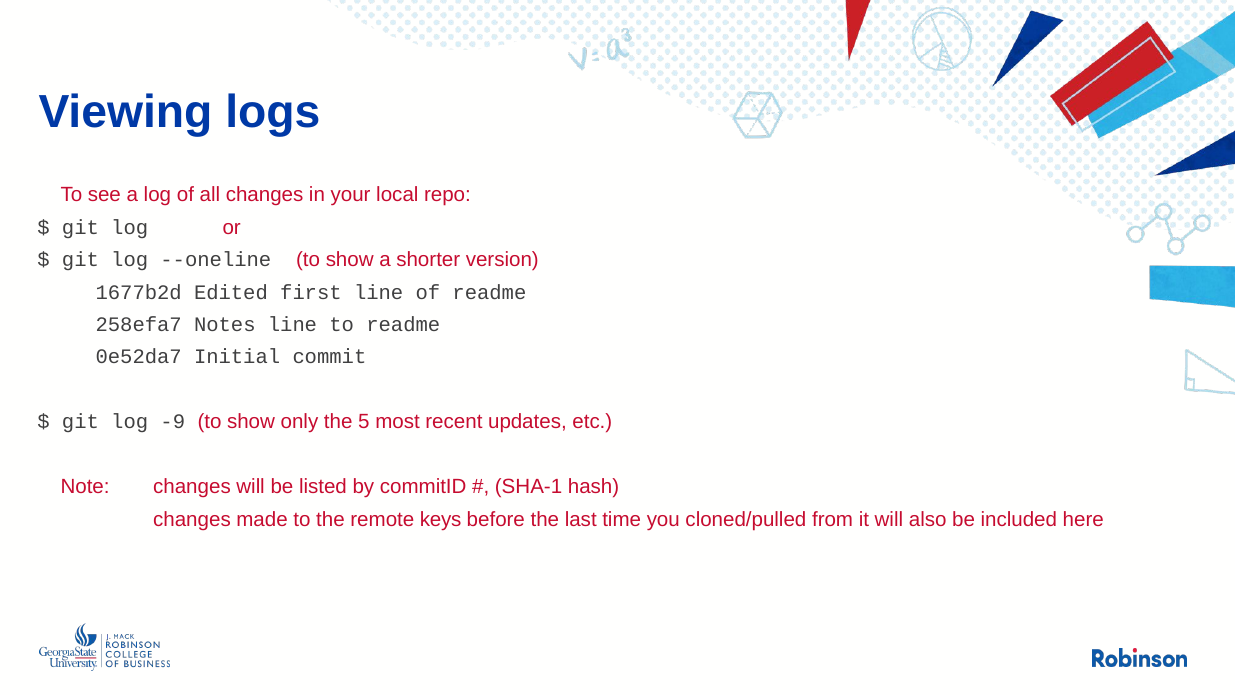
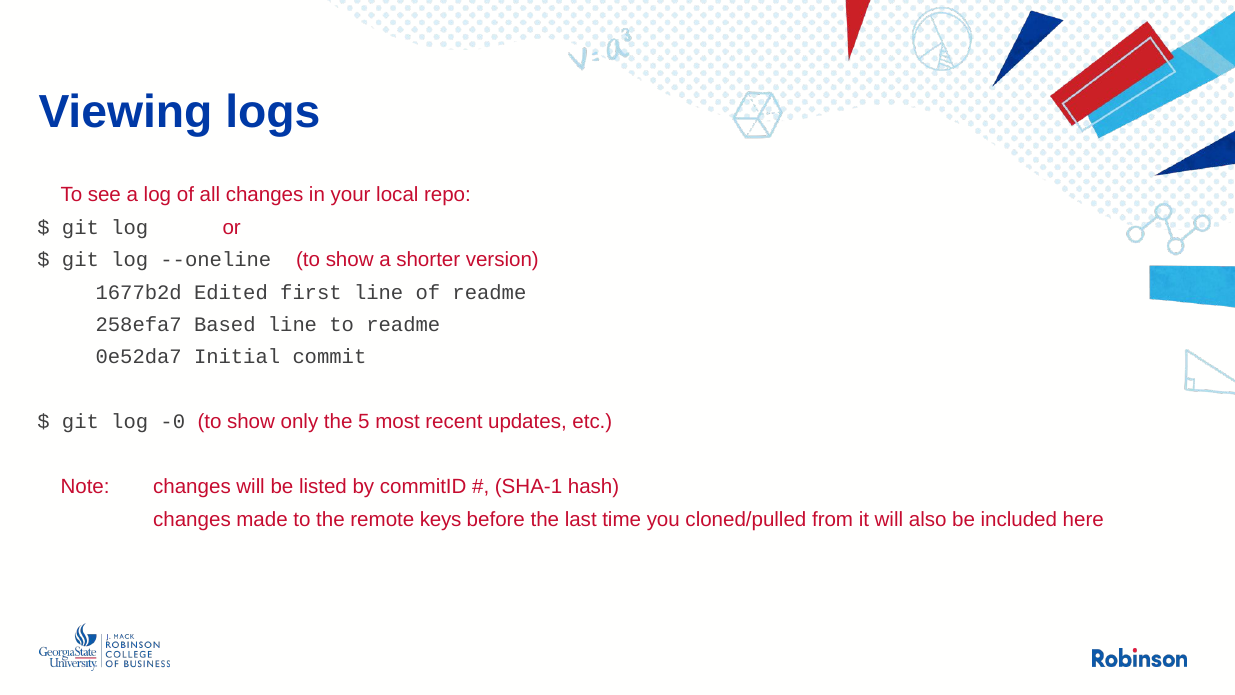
Notes: Notes -> Based (225, 325)
-9: -9 -> -0 (173, 422)
